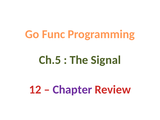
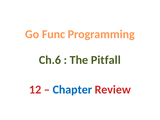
Ch.5: Ch.5 -> Ch.6 (50, 60)
Signal: Signal -> Pitfall (106, 60)
Chapter colour: purple -> blue (72, 90)
